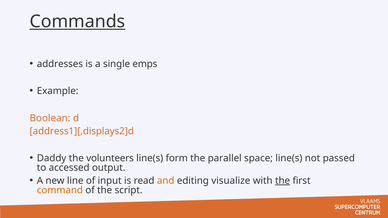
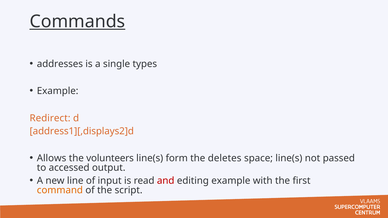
emps: emps -> types (145, 64)
Boolean: Boolean -> Redirect (50, 118)
Daddy: Daddy -> Allows (52, 158)
parallel: parallel -> deletes (225, 158)
and colour: orange -> red (166, 181)
editing visualize: visualize -> example (231, 181)
the underline: present -> none (283, 181)
